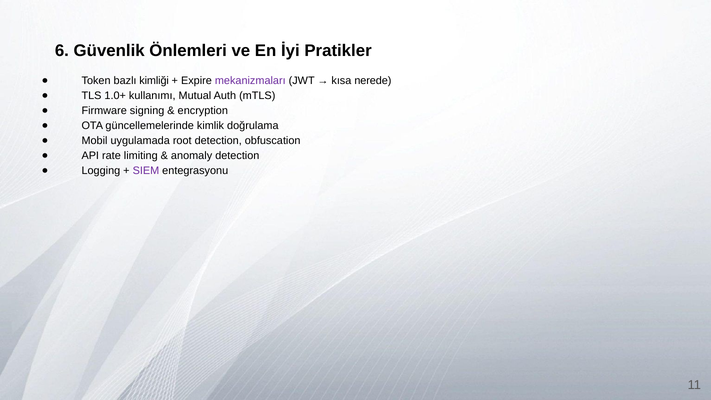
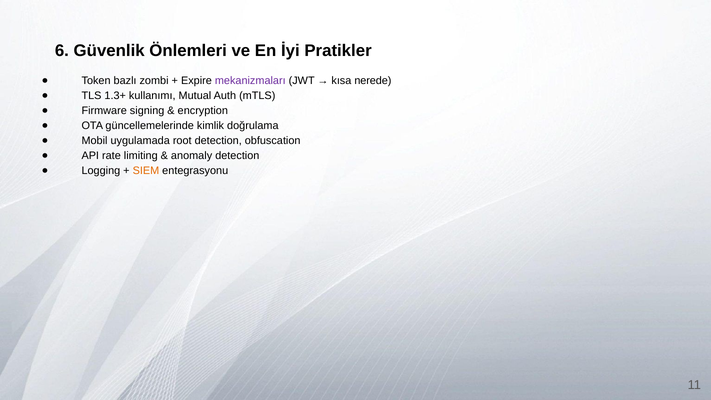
kimliği: kimliği -> zombi (154, 81)
1.0+: 1.0+ -> 1.3+ (115, 96)
SIEM colour: purple -> orange (146, 171)
